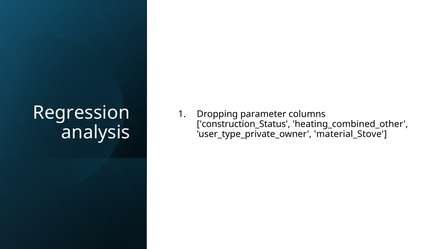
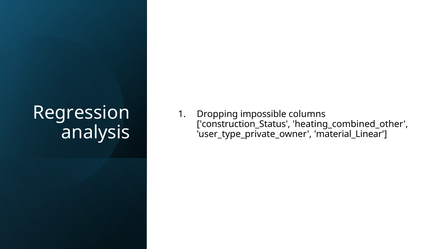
parameter: parameter -> impossible (263, 114)
material_Stove: material_Stove -> material_Linear (351, 134)
